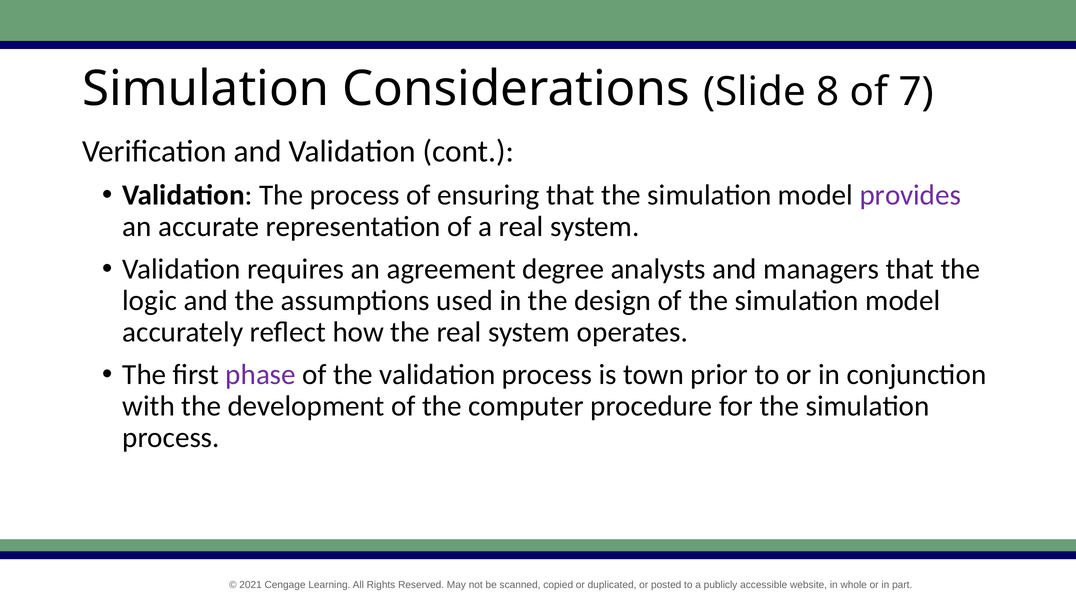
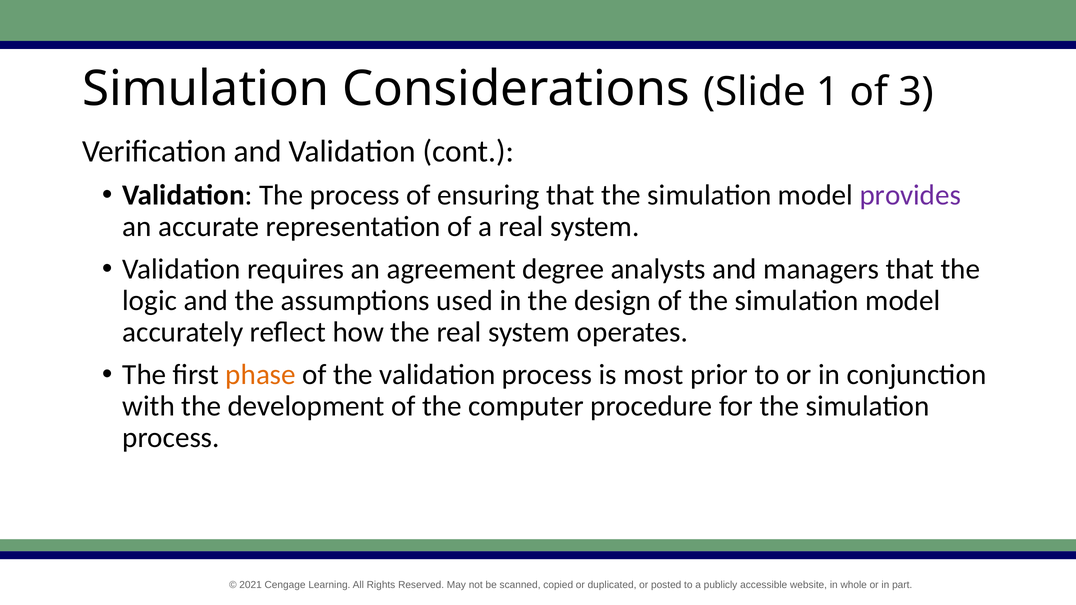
8: 8 -> 1 (828, 92)
7: 7 -> 3 (916, 92)
phase colour: purple -> orange (261, 375)
town: town -> most (653, 375)
